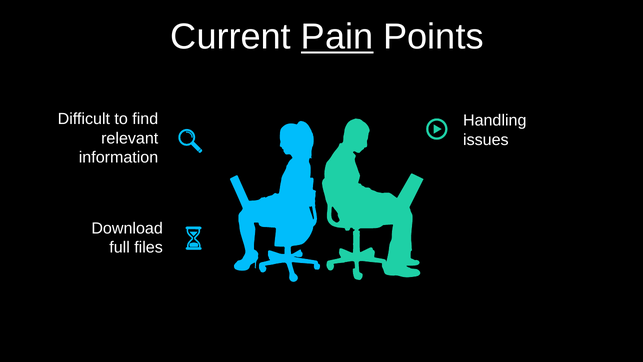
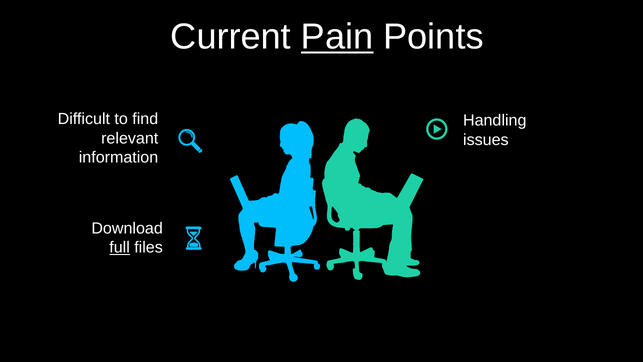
full underline: none -> present (120, 247)
